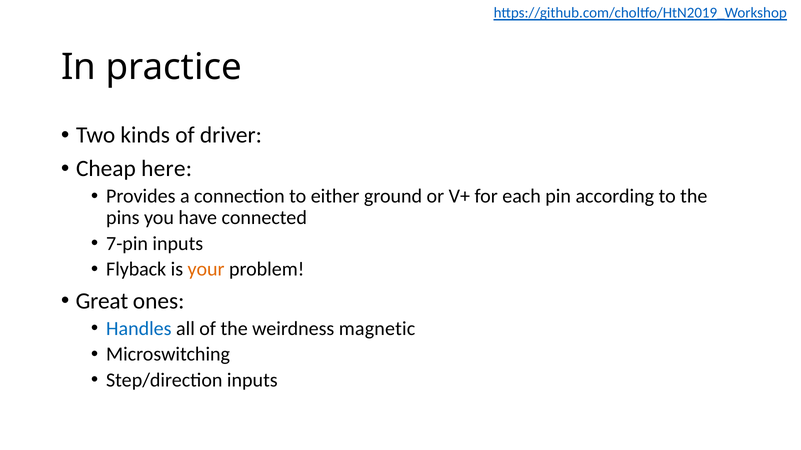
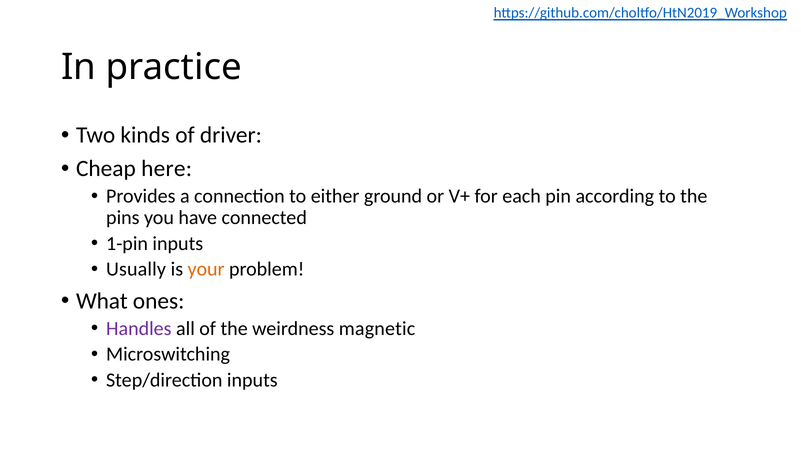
7-pin: 7-pin -> 1-pin (127, 244)
Flyback: Flyback -> Usually (136, 270)
Great: Great -> What (102, 301)
Handles colour: blue -> purple (139, 329)
